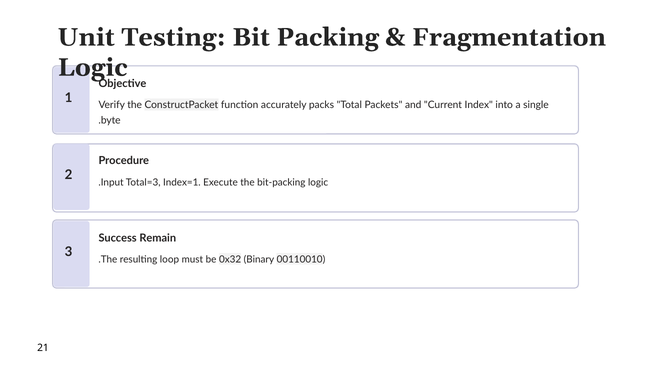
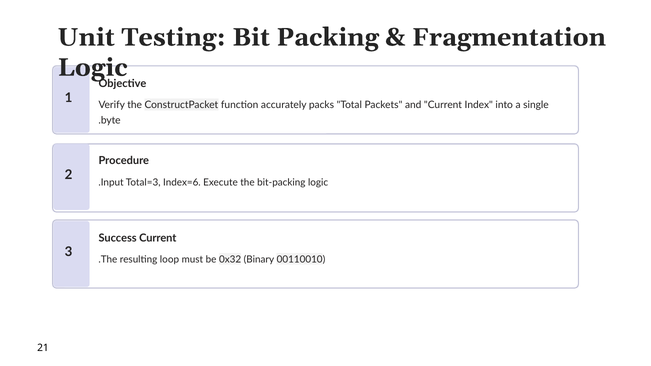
Index=1: Index=1 -> Index=6 (182, 182)
Success Remain: Remain -> Current (158, 238)
